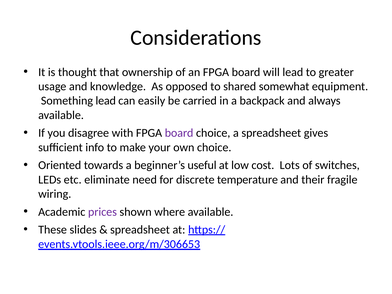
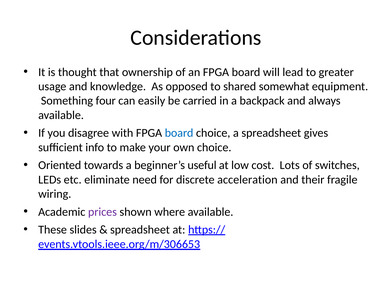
Something lead: lead -> four (106, 101)
board colour: purple -> blue (179, 133)
temperature: temperature -> acceleration (247, 180)
